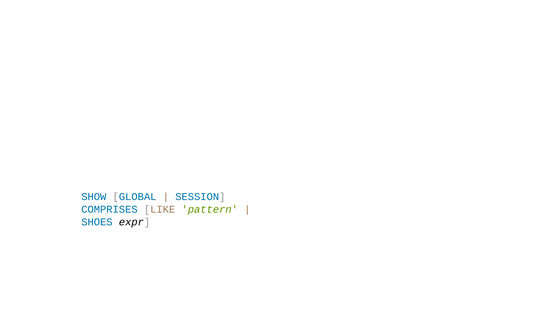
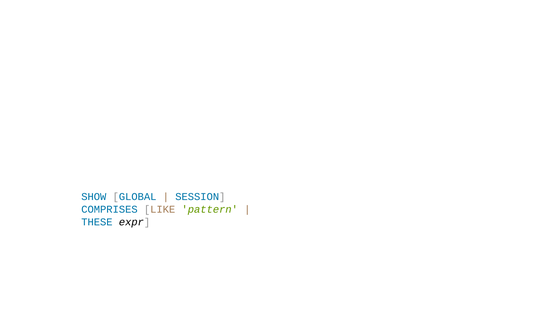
SHOES: SHOES -> THESE (97, 222)
